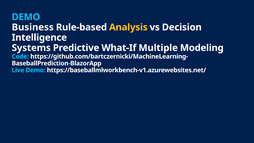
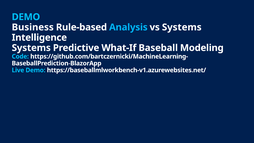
Analysis colour: yellow -> light blue (128, 27)
vs Decision: Decision -> Systems (182, 27)
Multiple: Multiple -> Baseball (158, 48)
